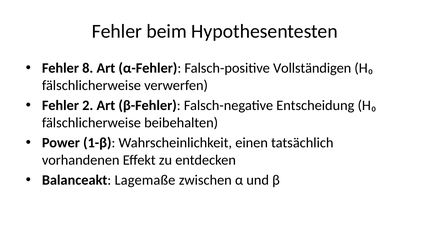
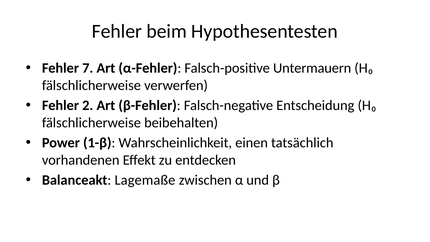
8: 8 -> 7 (88, 68)
Vollständigen: Vollständigen -> Untermauern (312, 68)
